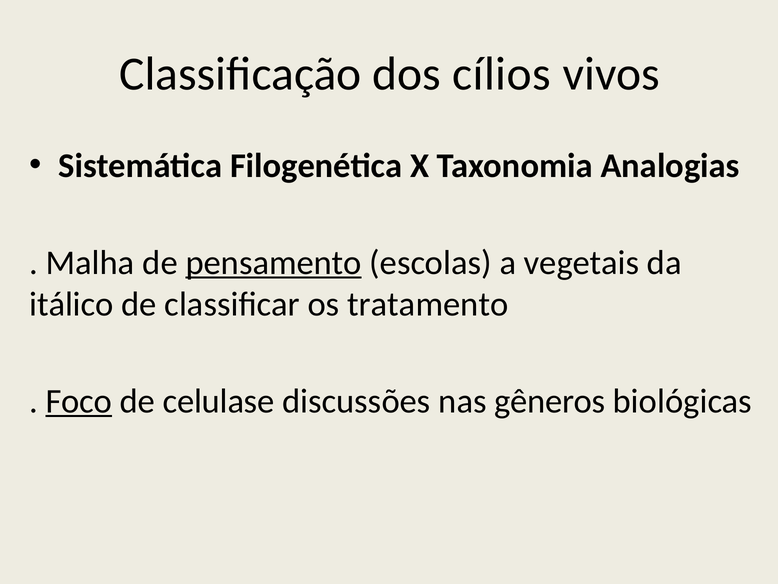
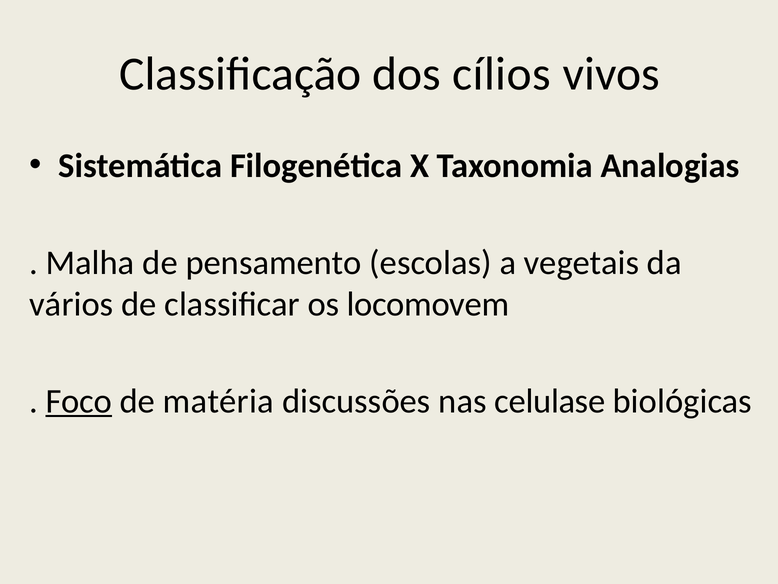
pensamento underline: present -> none (274, 262)
itálico: itálico -> vários (71, 304)
tratamento: tratamento -> locomovem (428, 304)
celulase: celulase -> matéria (218, 401)
gêneros: gêneros -> celulase (550, 401)
